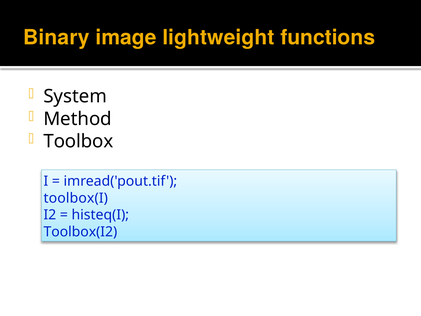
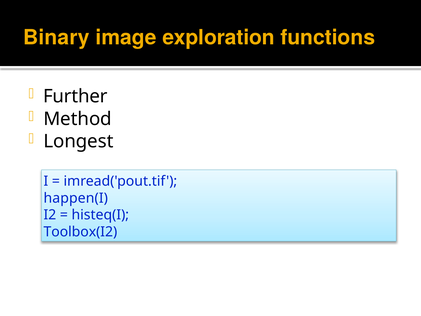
lightweight: lightweight -> exploration (219, 37)
System: System -> Further (75, 96)
Toolbox: Toolbox -> Longest (78, 141)
toolbox(I: toolbox(I -> happen(I (76, 198)
